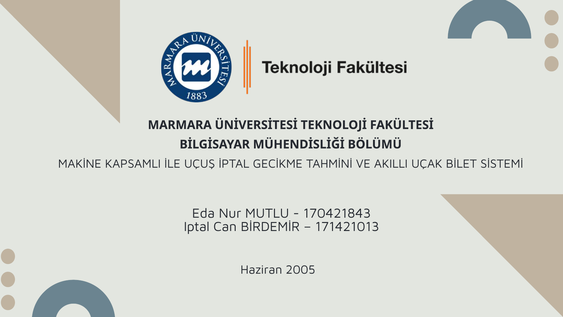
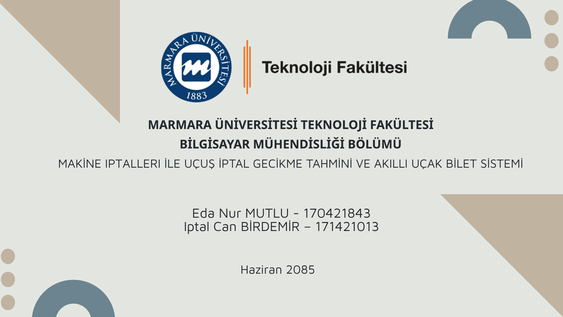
KAPSAMLI: KAPSAMLI -> IPTALLERI (133, 164)
2005: 2005 -> 2085 (300, 269)
